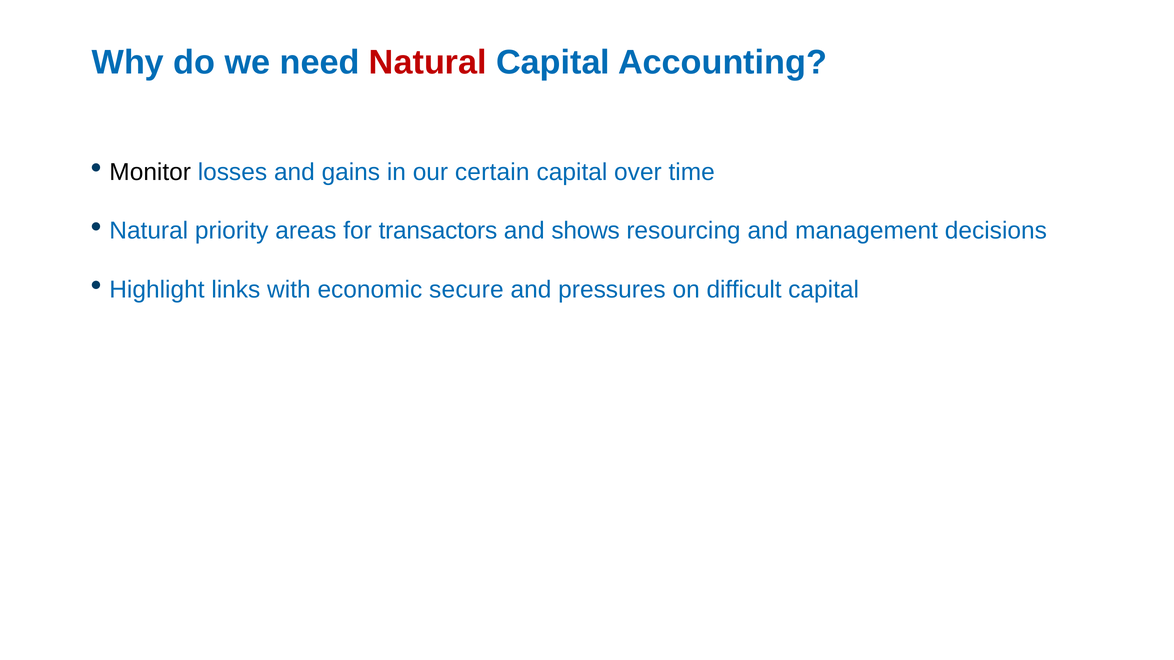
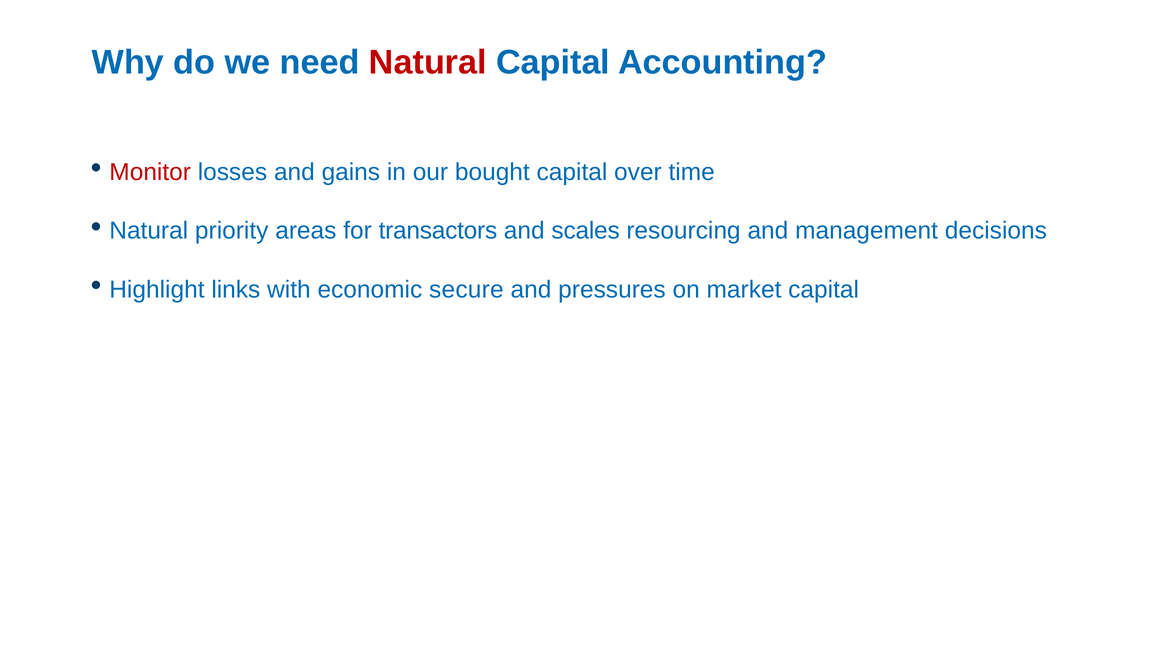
Monitor colour: black -> red (150, 172)
certain: certain -> bought (492, 172)
shows: shows -> scales (586, 231)
difficult: difficult -> market (744, 290)
